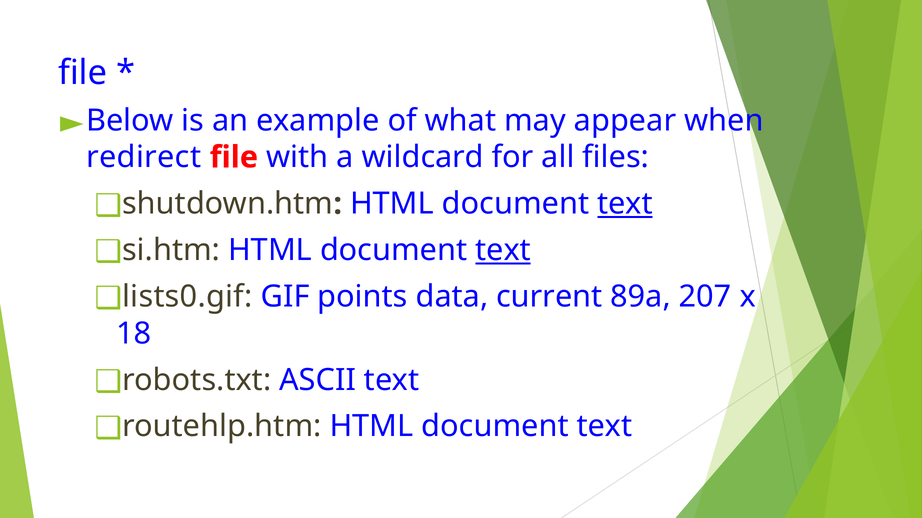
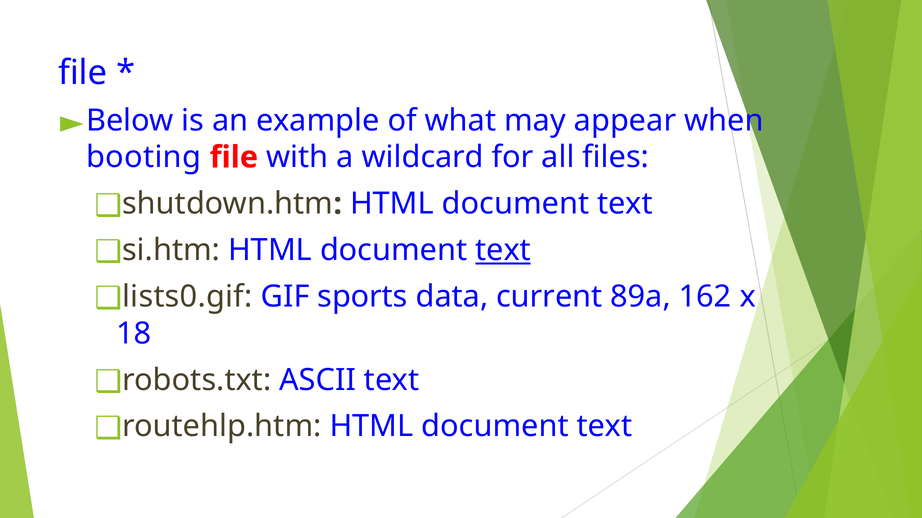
redirect: redirect -> booting (144, 157)
text underline: present -> none (625, 204)
points: points -> sports (363, 297)
207: 207 -> 162 (705, 297)
